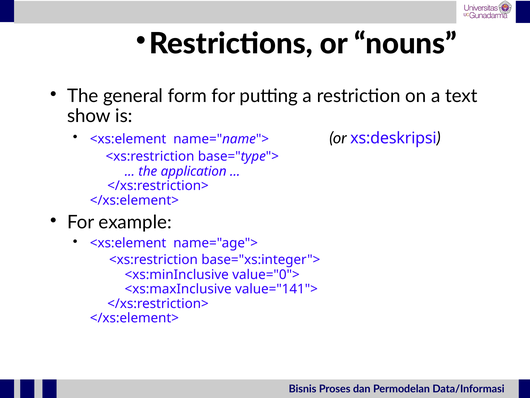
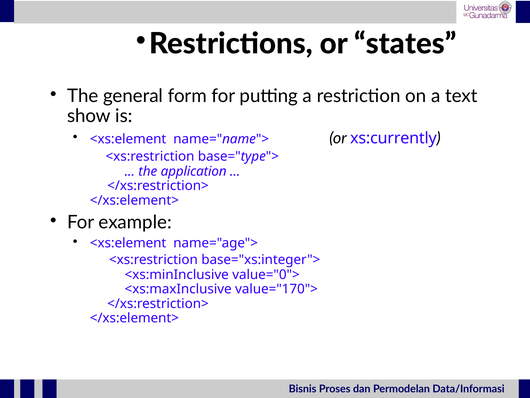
nouns: nouns -> states (405, 44)
xs:deskripsi: xs:deskripsi -> xs:currently (393, 138)
value="141">: value="141"> -> value="170"> (276, 289)
